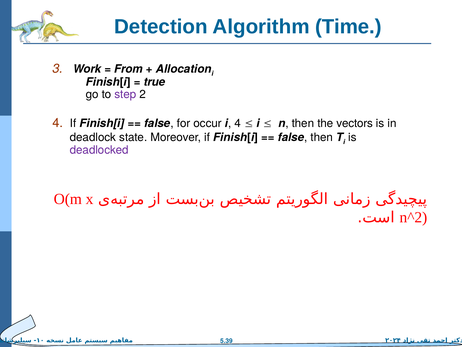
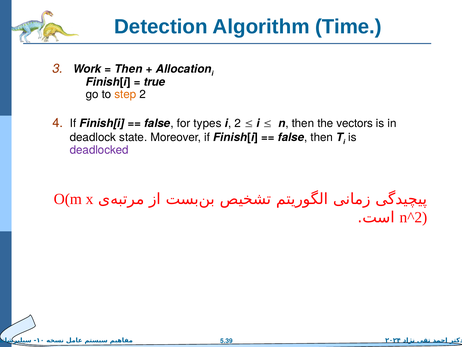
From: From -> Then (128, 69)
step colour: purple -> orange (125, 94)
occur: occur -> types (208, 123)
i 4: 4 -> 2 (238, 123)
